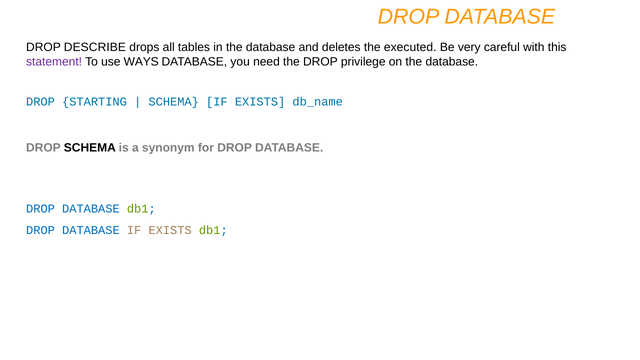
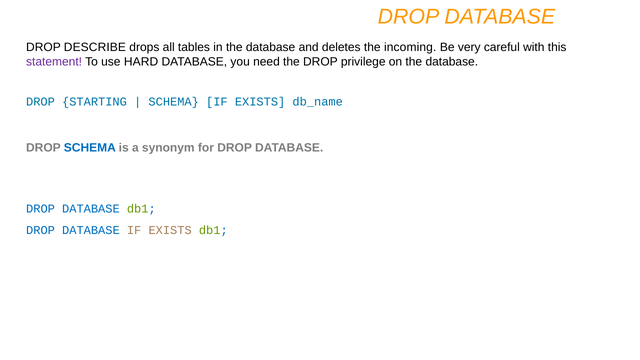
executed: executed -> incoming (410, 47)
WAYS: WAYS -> HARD (141, 62)
SCHEMA colour: black -> blue (90, 148)
